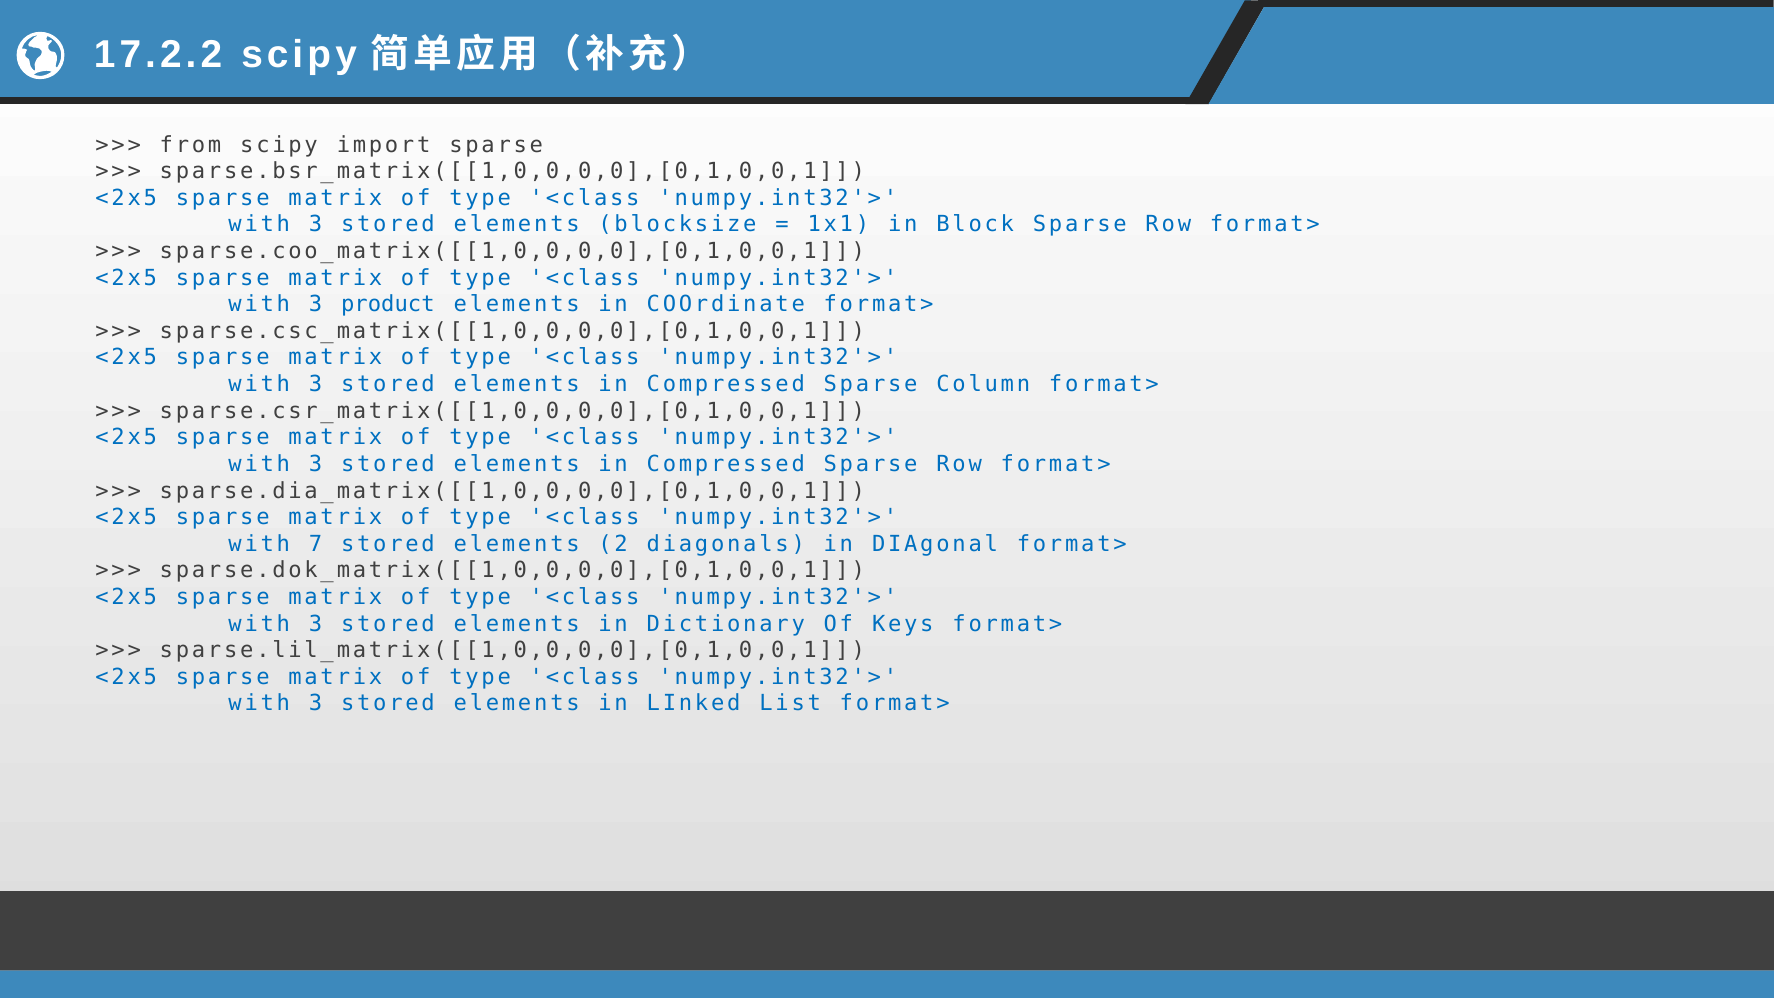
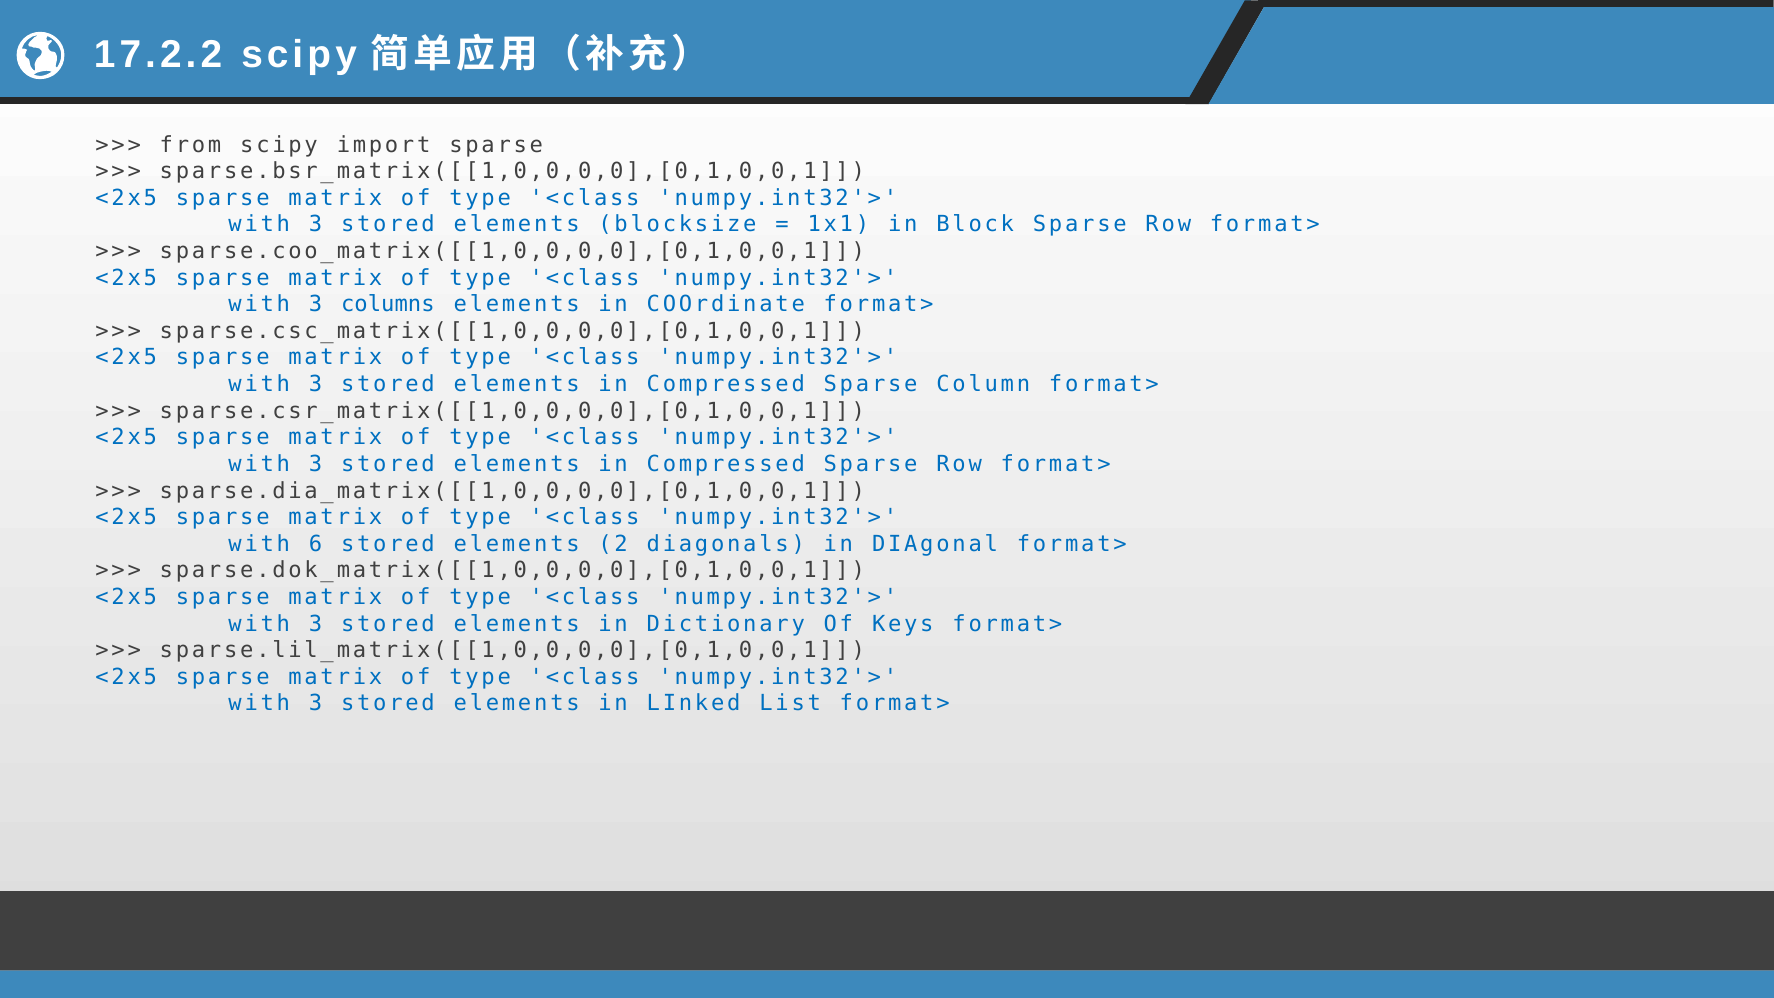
product: product -> columns (388, 304)
7: 7 -> 6 (316, 544)
